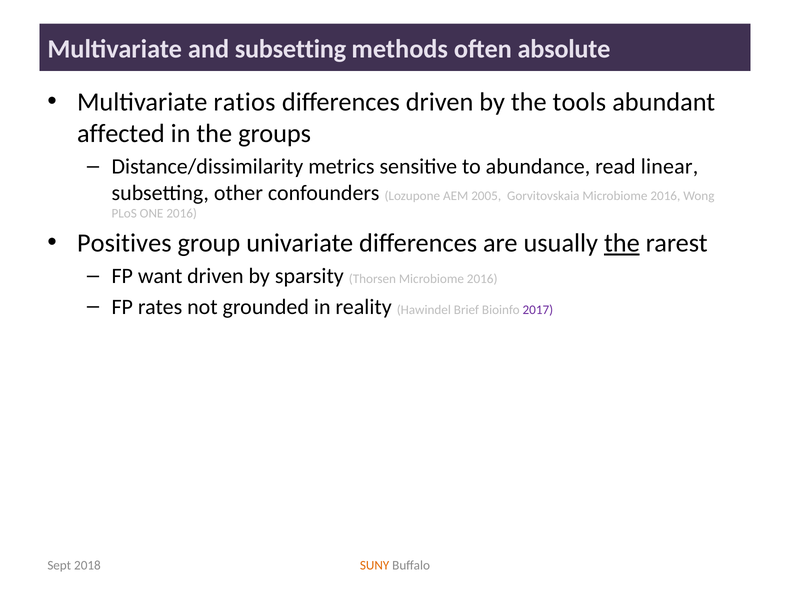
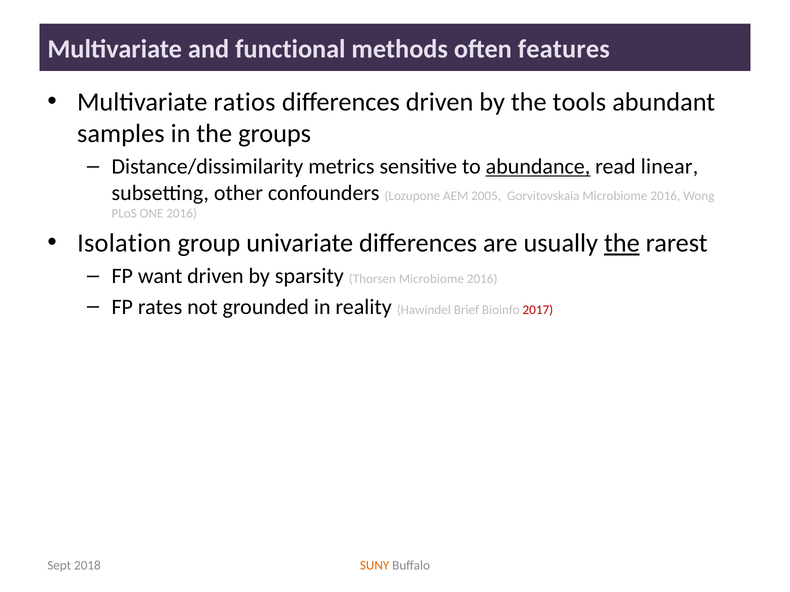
and subsetting: subsetting -> functional (290, 49)
absolute: absolute -> features (564, 49)
affected: affected -> samples (121, 134)
abundance underline: none -> present (538, 167)
Positives: Positives -> Isolation (124, 243)
2017 colour: purple -> red (538, 310)
